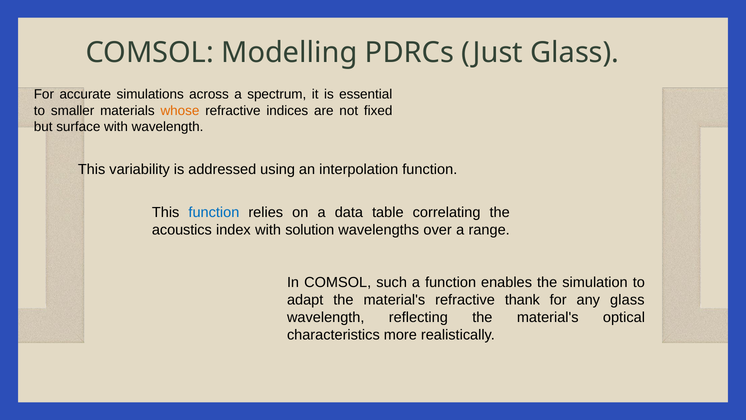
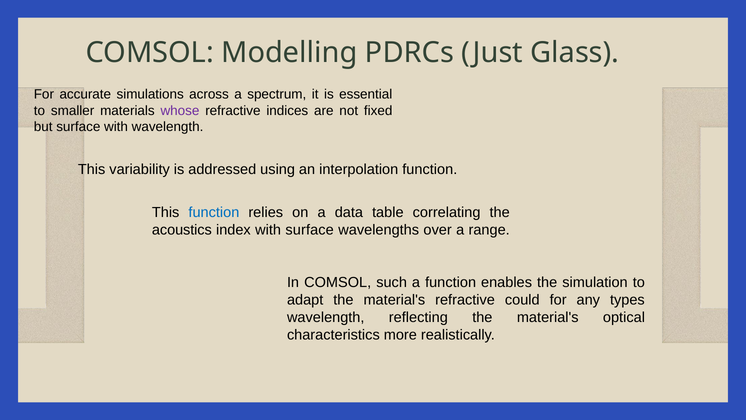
whose colour: orange -> purple (180, 111)
with solution: solution -> surface (310, 230)
thank: thank -> could (522, 300)
any glass: glass -> types (627, 300)
